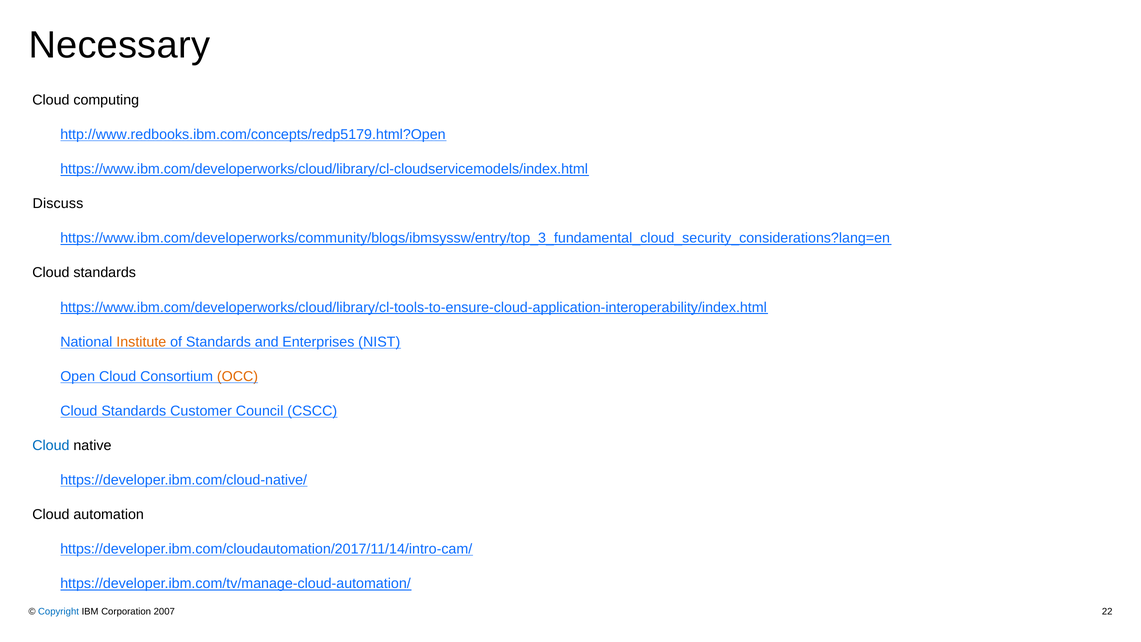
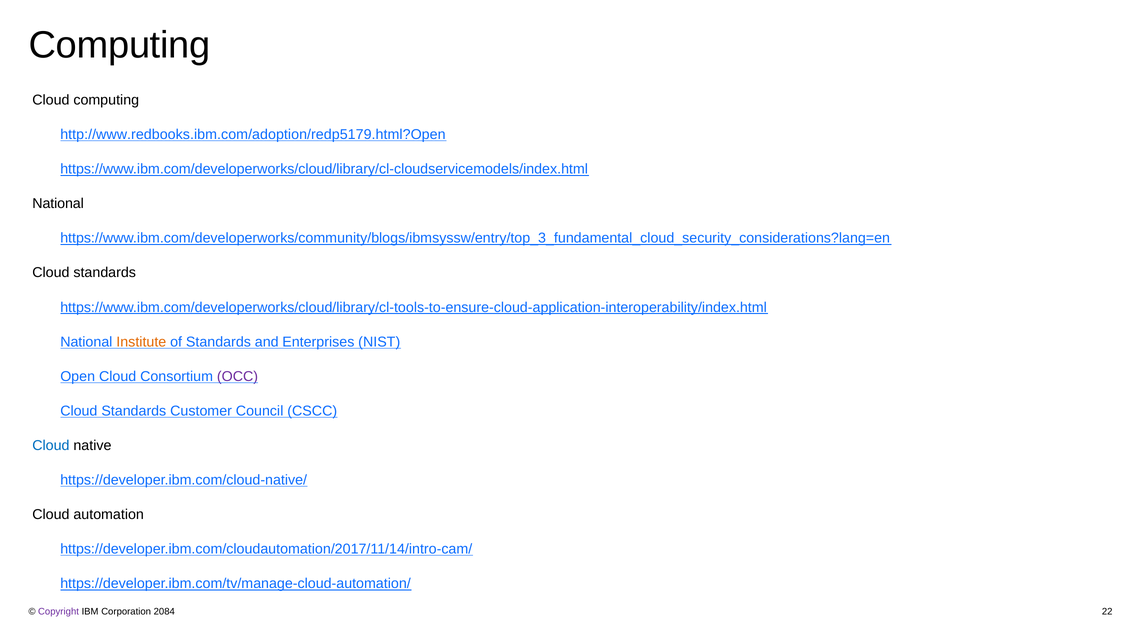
Necessary: Necessary -> Computing (120, 45)
http://www.redbooks.ibm.com/concepts/redp5179.html?Open: http://www.redbooks.ibm.com/concepts/redp5179.html?Open -> http://www.redbooks.ibm.com/adoption/redp5179.html?Open (253, 135)
Discuss: Discuss -> National (58, 204)
OCC colour: orange -> purple (238, 376)
Copyright colour: blue -> purple (59, 612)
2007: 2007 -> 2084 (164, 612)
